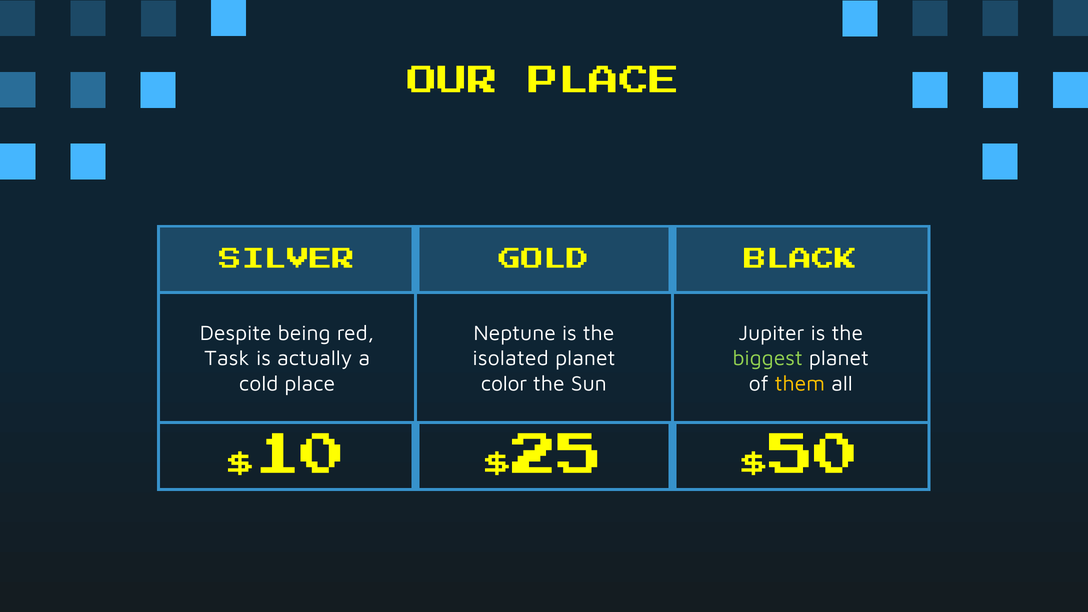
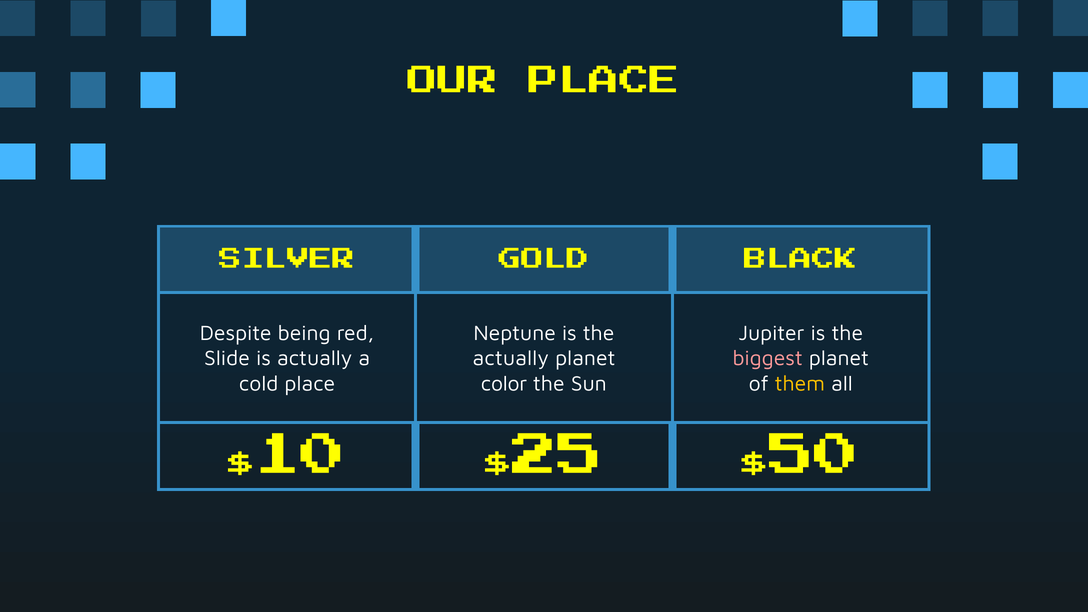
Task: Task -> Slide (227, 359)
isolated: isolated -> actually (511, 359)
biggest colour: light green -> pink (768, 359)
